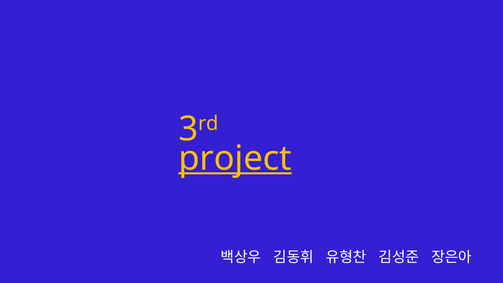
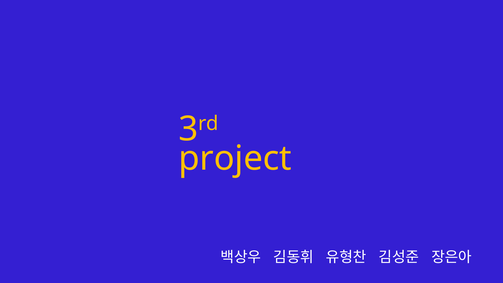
project underline: present -> none (235, 158)
